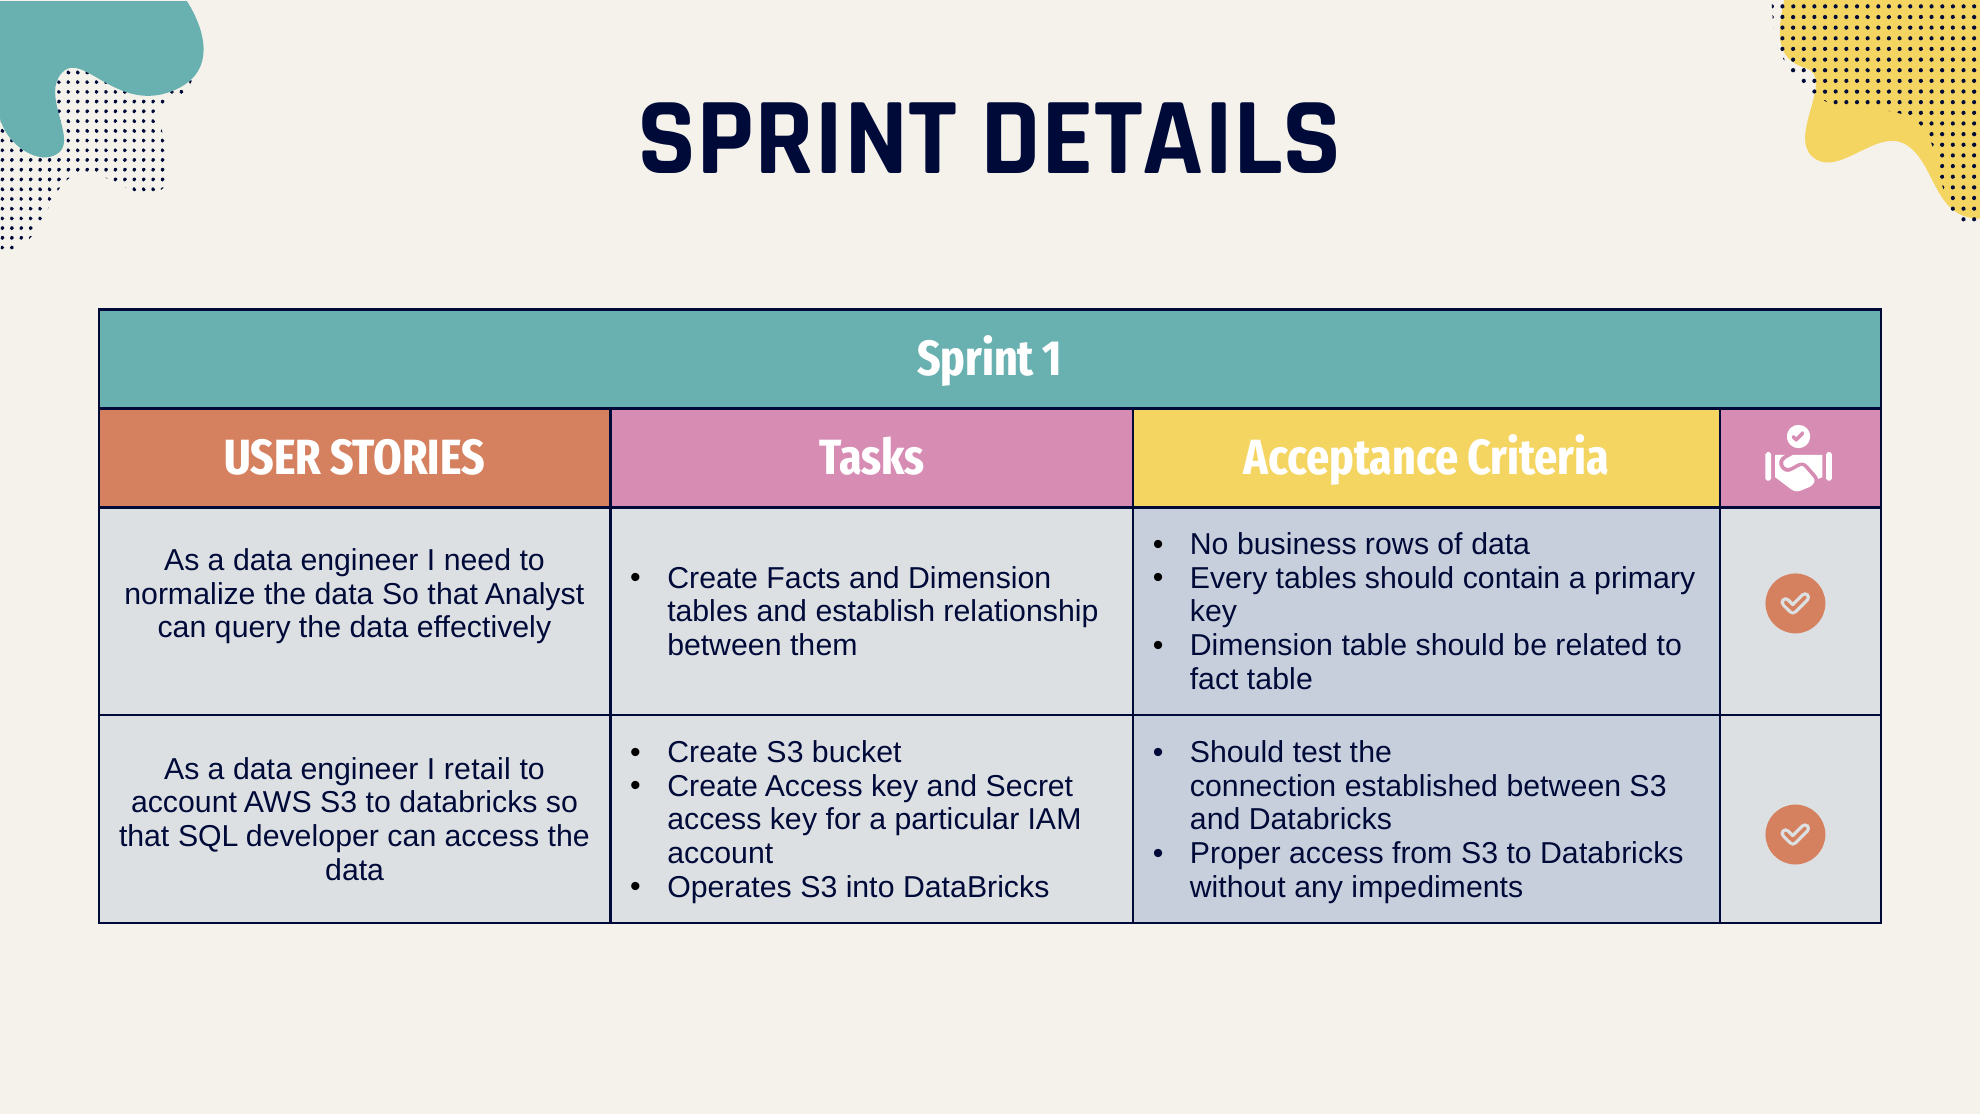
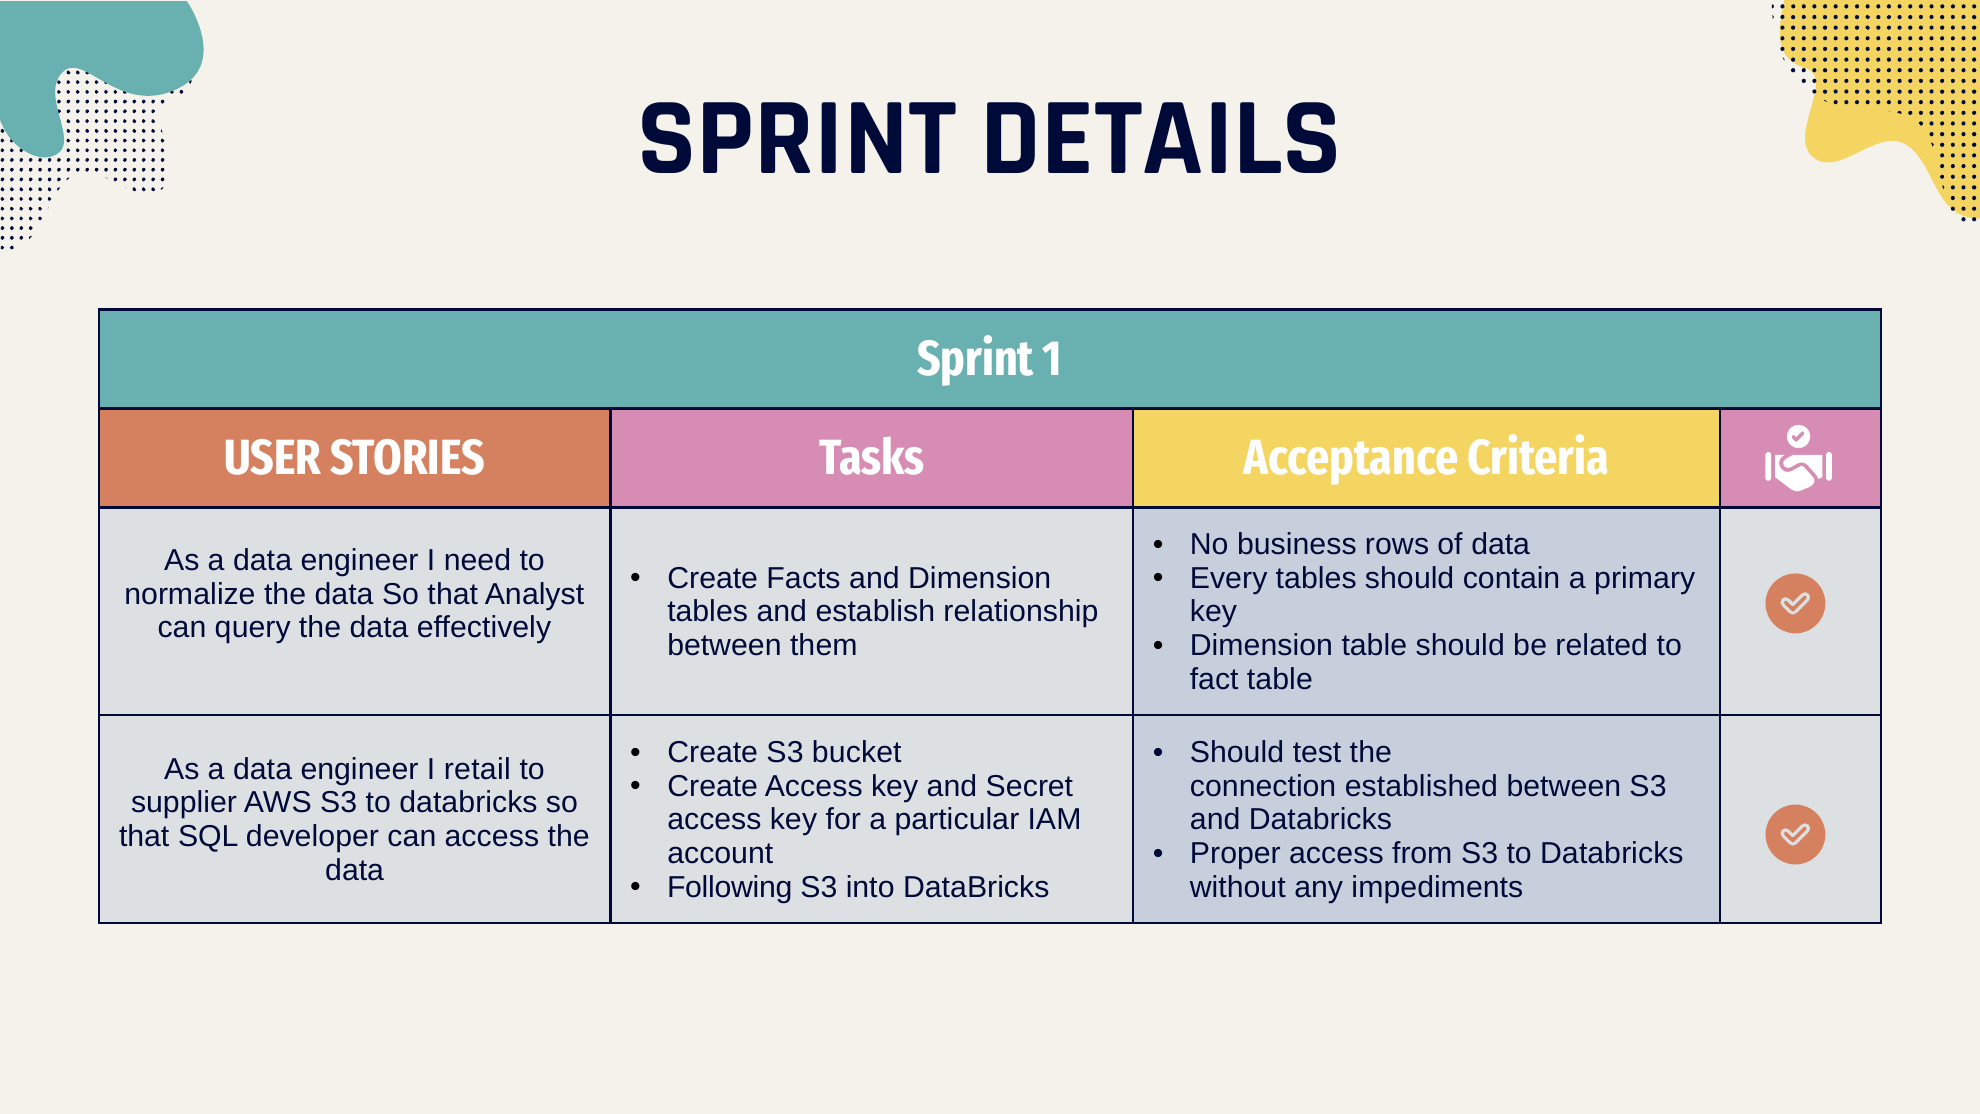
account: account -> supplier (184, 803)
Operates: Operates -> Following (730, 887)
